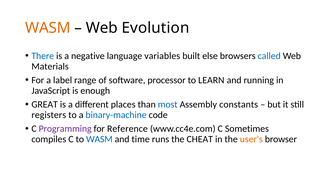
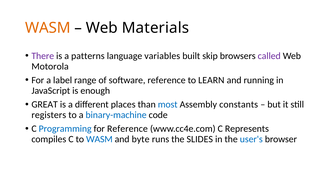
Evolution: Evolution -> Materials (155, 28)
There colour: blue -> purple (43, 56)
negative: negative -> patterns (88, 56)
else: else -> skip (210, 56)
called colour: blue -> purple (269, 56)
Materials: Materials -> Motorola (50, 66)
software processor: processor -> reference (167, 80)
Programming colour: purple -> blue (65, 129)
Sometimes: Sometimes -> Represents (247, 129)
time: time -> byte (141, 139)
CHEAT: CHEAT -> SLIDES (200, 139)
user's colour: orange -> blue (251, 139)
